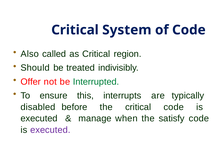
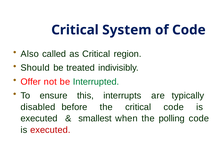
manage: manage -> smallest (95, 119)
satisfy: satisfy -> polling (172, 119)
executed colour: purple -> red (50, 130)
